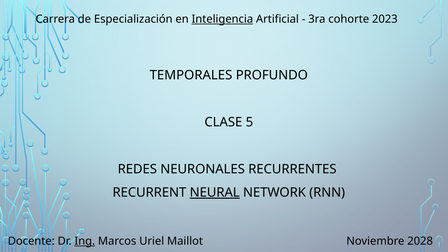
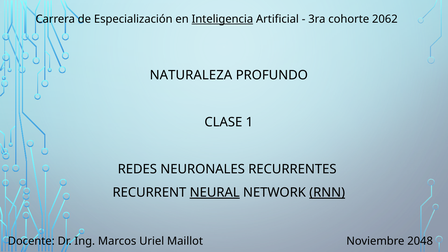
2023: 2023 -> 2062 (385, 19)
TEMPORALES: TEMPORALES -> NATURALEZA (191, 75)
5: 5 -> 1 (249, 122)
RNN underline: none -> present (327, 193)
Ing underline: present -> none (85, 241)
2028: 2028 -> 2048 (420, 241)
